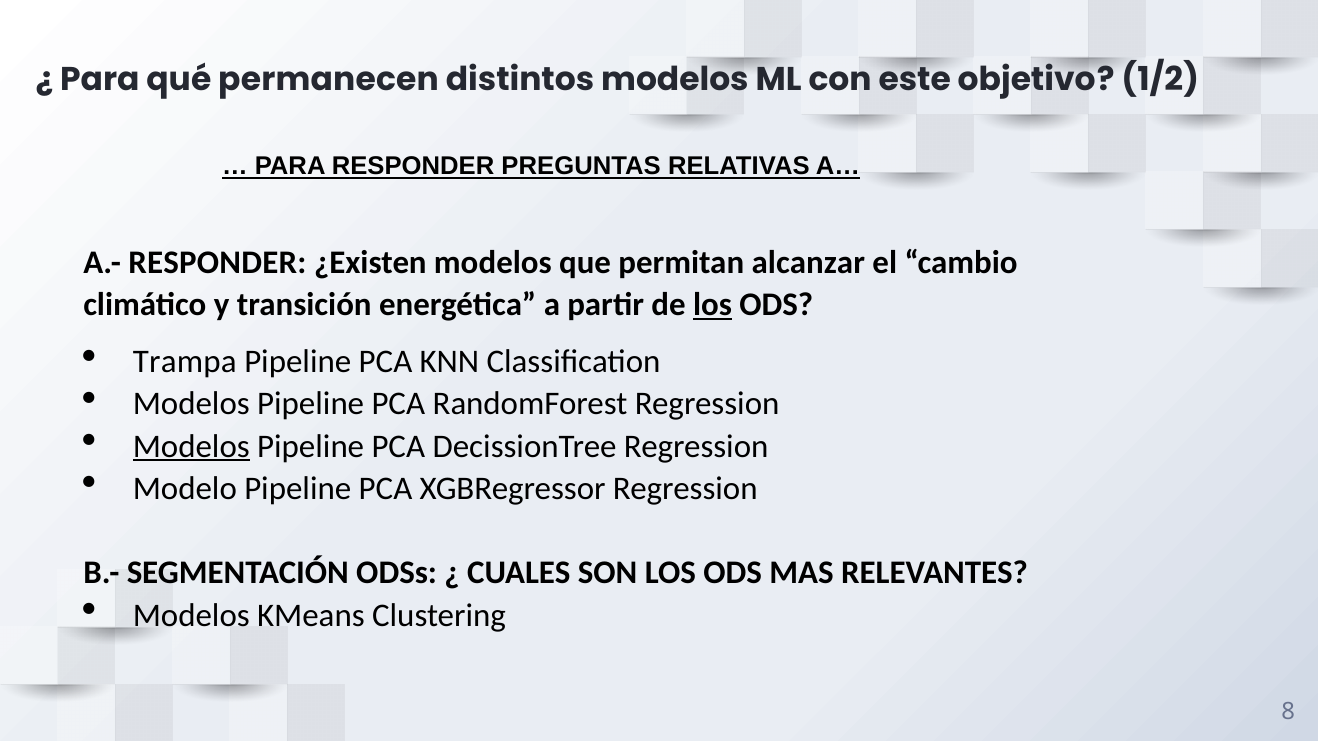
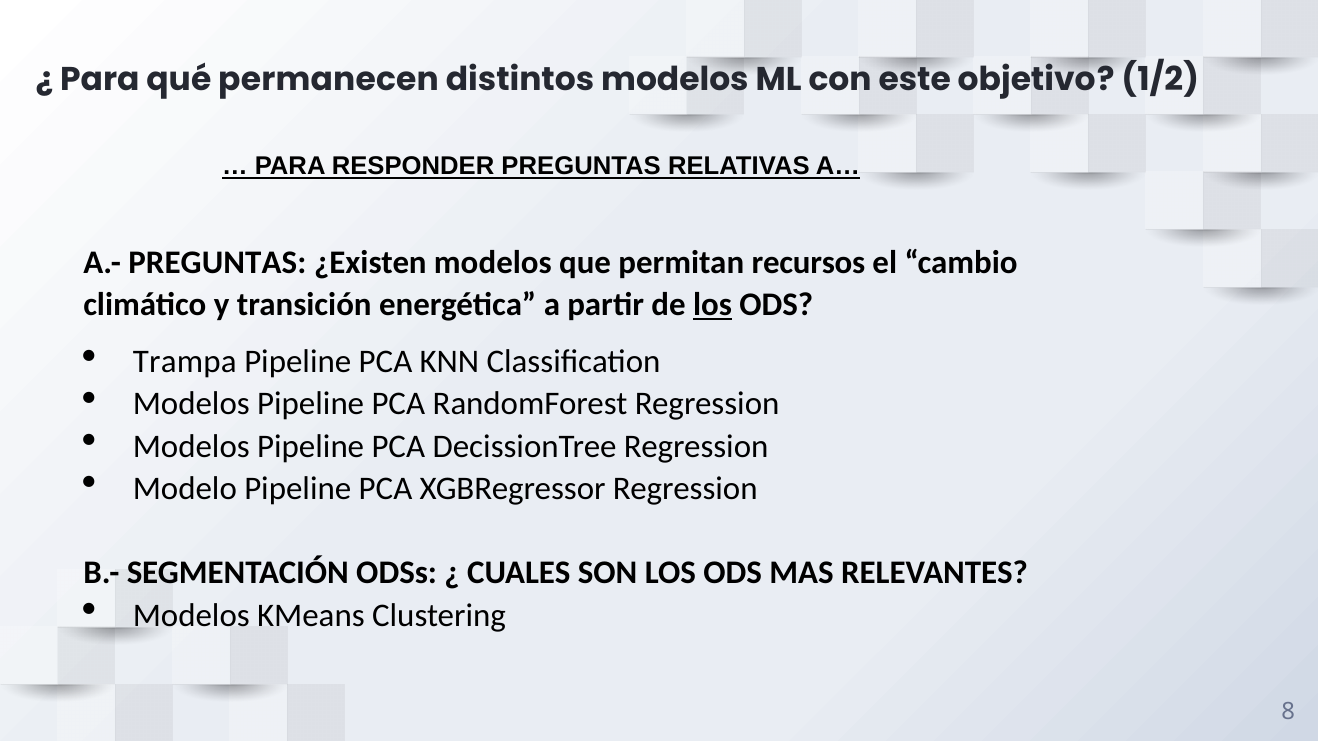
A.- RESPONDER: RESPONDER -> PREGUNTAS (217, 263)
alcanzar: alcanzar -> recursos (808, 263)
Modelos underline: present -> none (191, 446)
